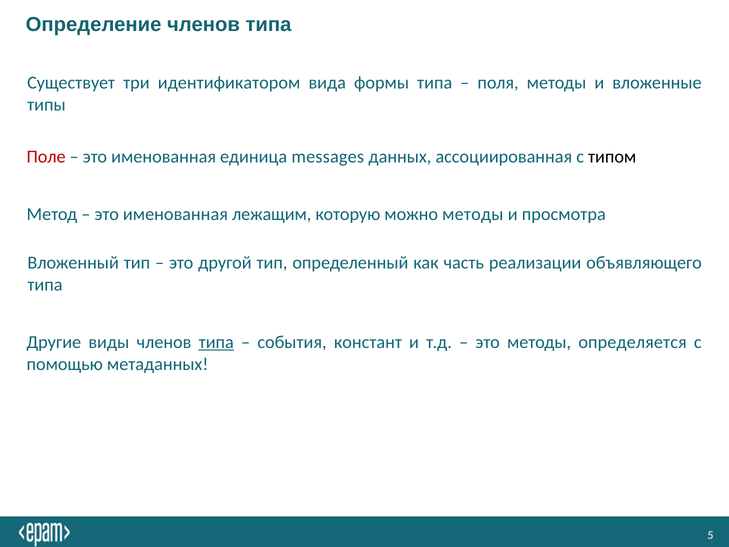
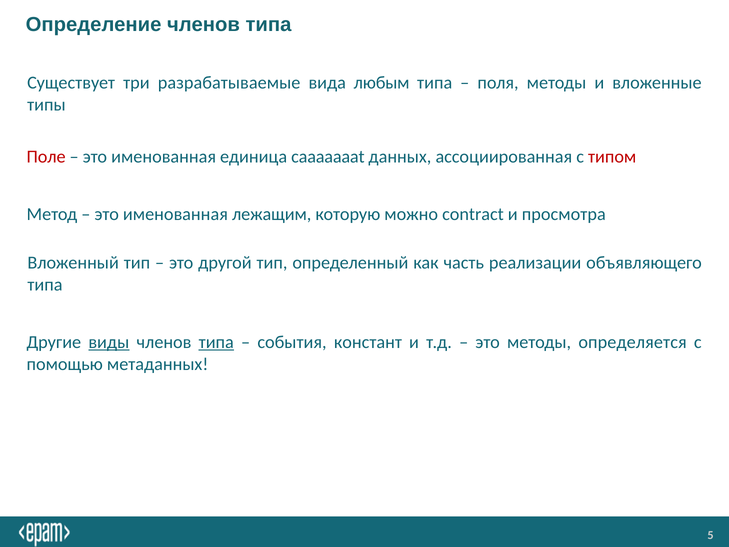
идентификатором: идентификатором -> разрабатываемые (229, 83)
формы: формы -> любым (382, 83)
messages: messages -> caaaaaaat (328, 156)
типом colour: black -> red (612, 156)
можно методы: методы -> contract (473, 214)
виды underline: none -> present (109, 342)
